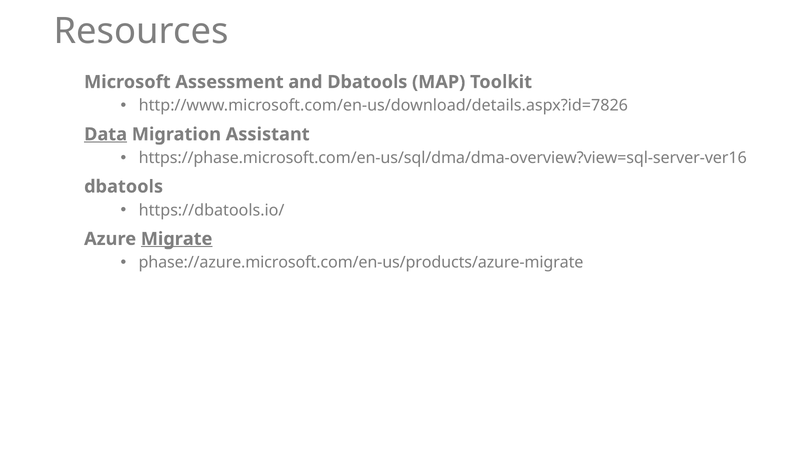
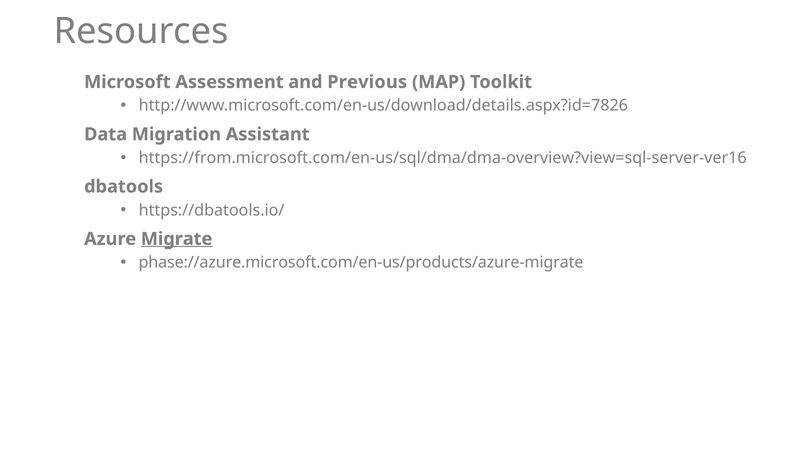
and Dbatools: Dbatools -> Previous (367, 82)
Data underline: present -> none (106, 134)
https://phase.microsoft.com/en-us/sql/dma/dma-overview?view=sql-server-ver16: https://phase.microsoft.com/en-us/sql/dma/dma-overview?view=sql-server-ver16 -> https://from.microsoft.com/en-us/sql/dma/dma-overview?view=sql-server-ver16 (443, 158)
